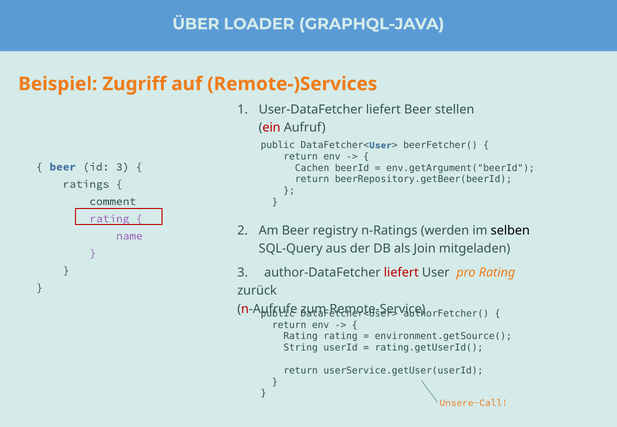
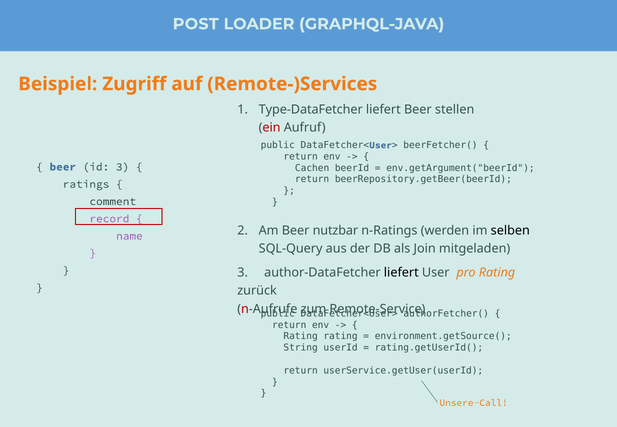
ÜBER: ÜBER -> POST (196, 24)
User-DataFetcher: User-DataFetcher -> Type-DataFetcher (311, 110)
rating: rating -> record (109, 219)
registry: registry -> nutzbar (335, 231)
liefert colour: red -> black (401, 273)
